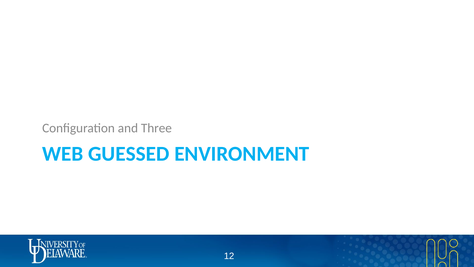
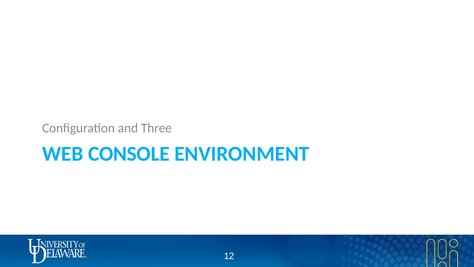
GUESSED: GUESSED -> CONSOLE (129, 154)
